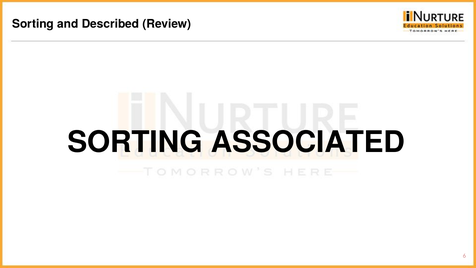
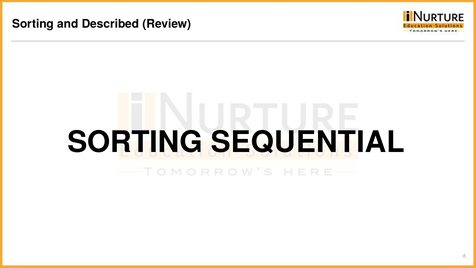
ASSOCIATED: ASSOCIATED -> SEQUENTIAL (308, 142)
